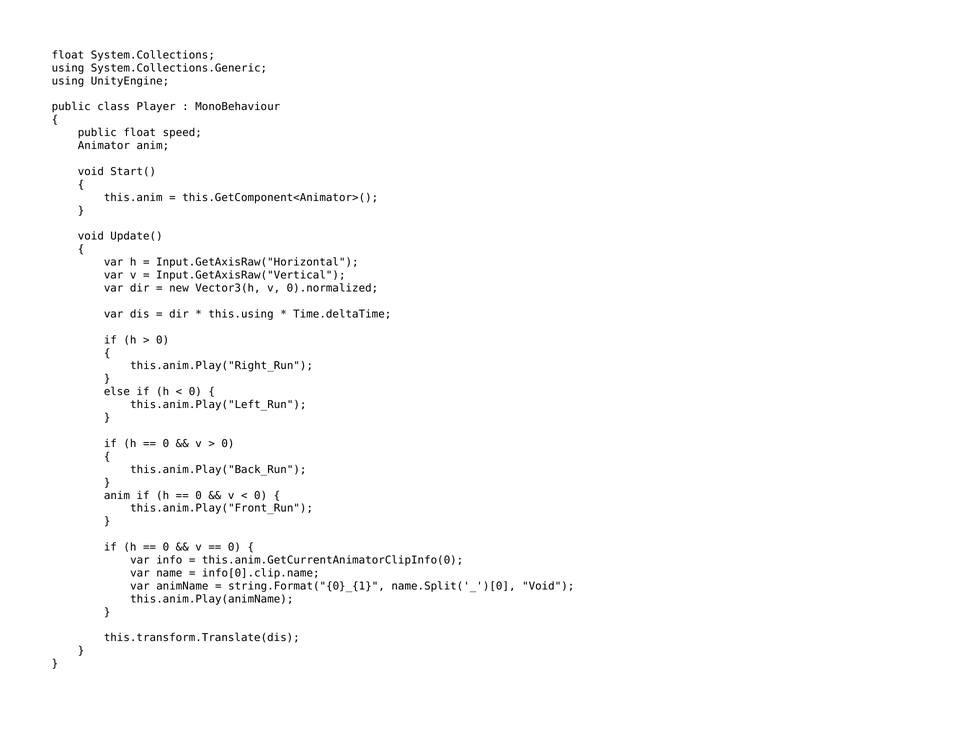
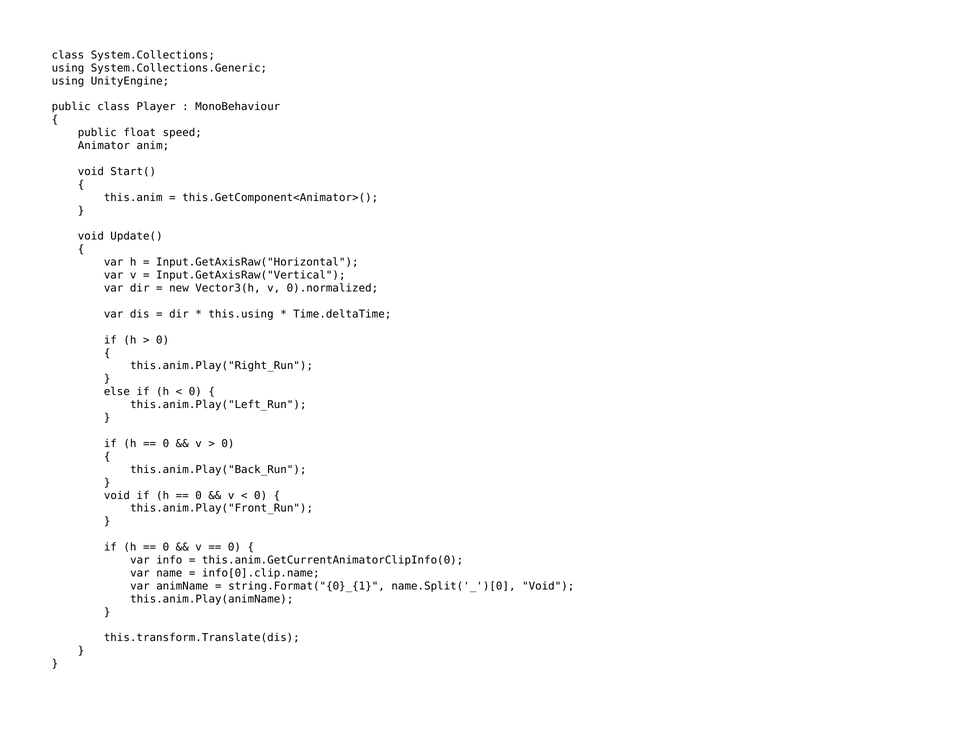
float: float -> class (68, 55)
anim: anim -> void (117, 495)
